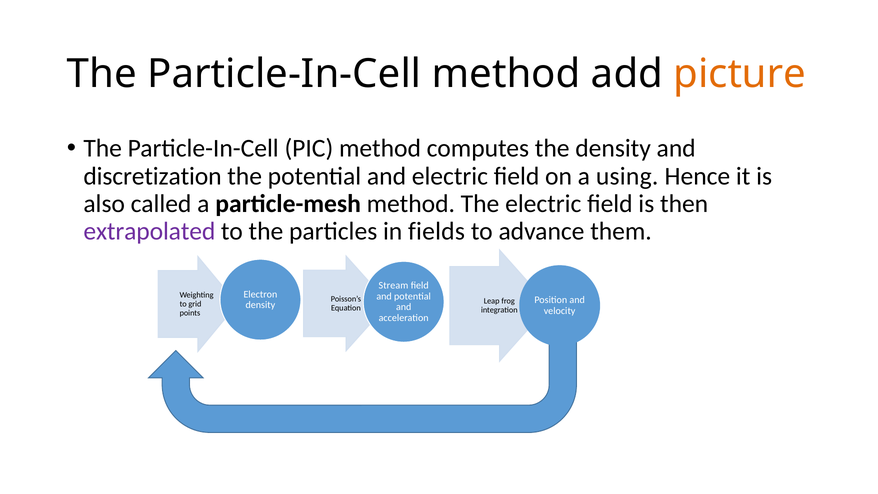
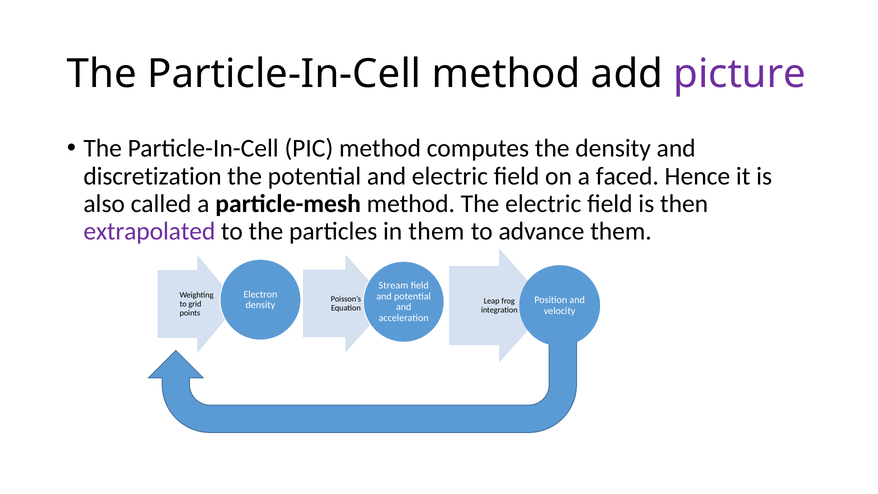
picture colour: orange -> purple (740, 74)
using: using -> faced (627, 176)
in fields: fields -> them (436, 231)
